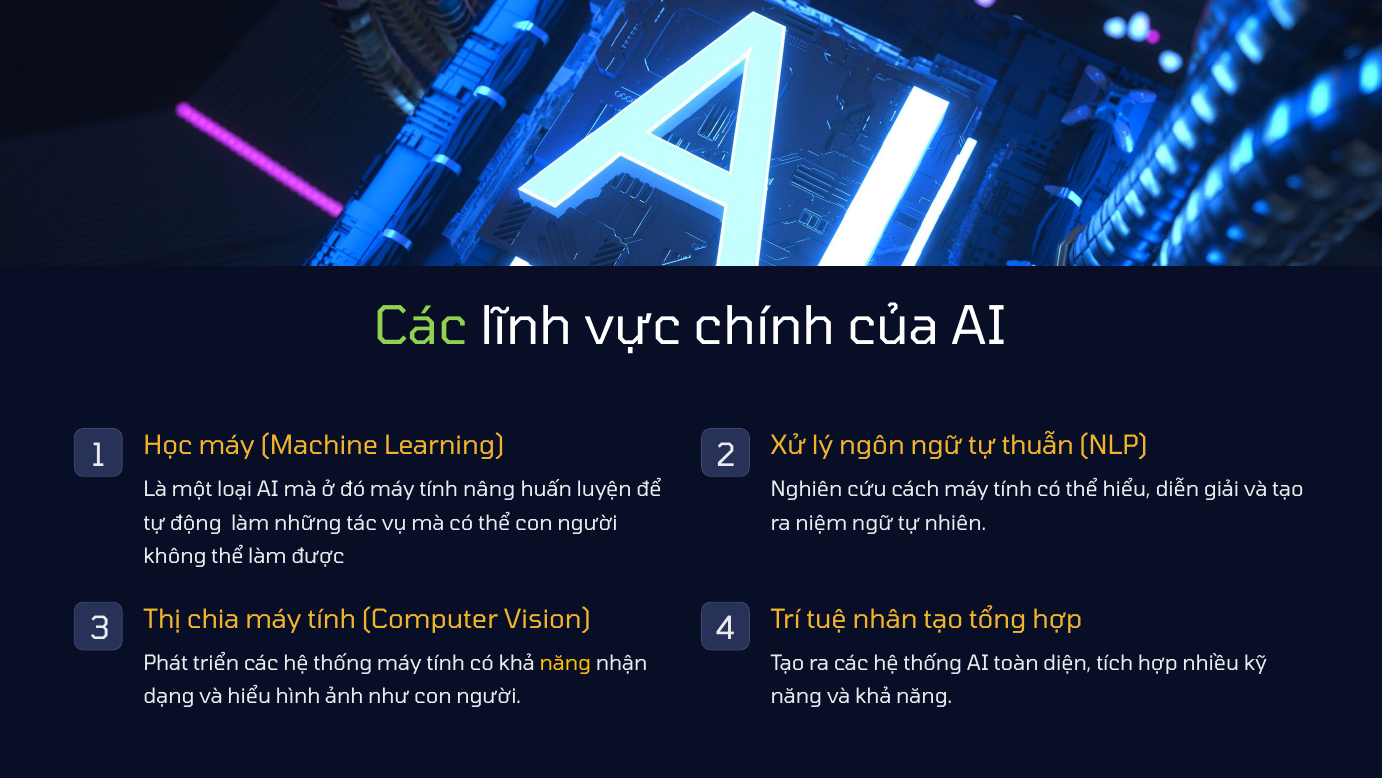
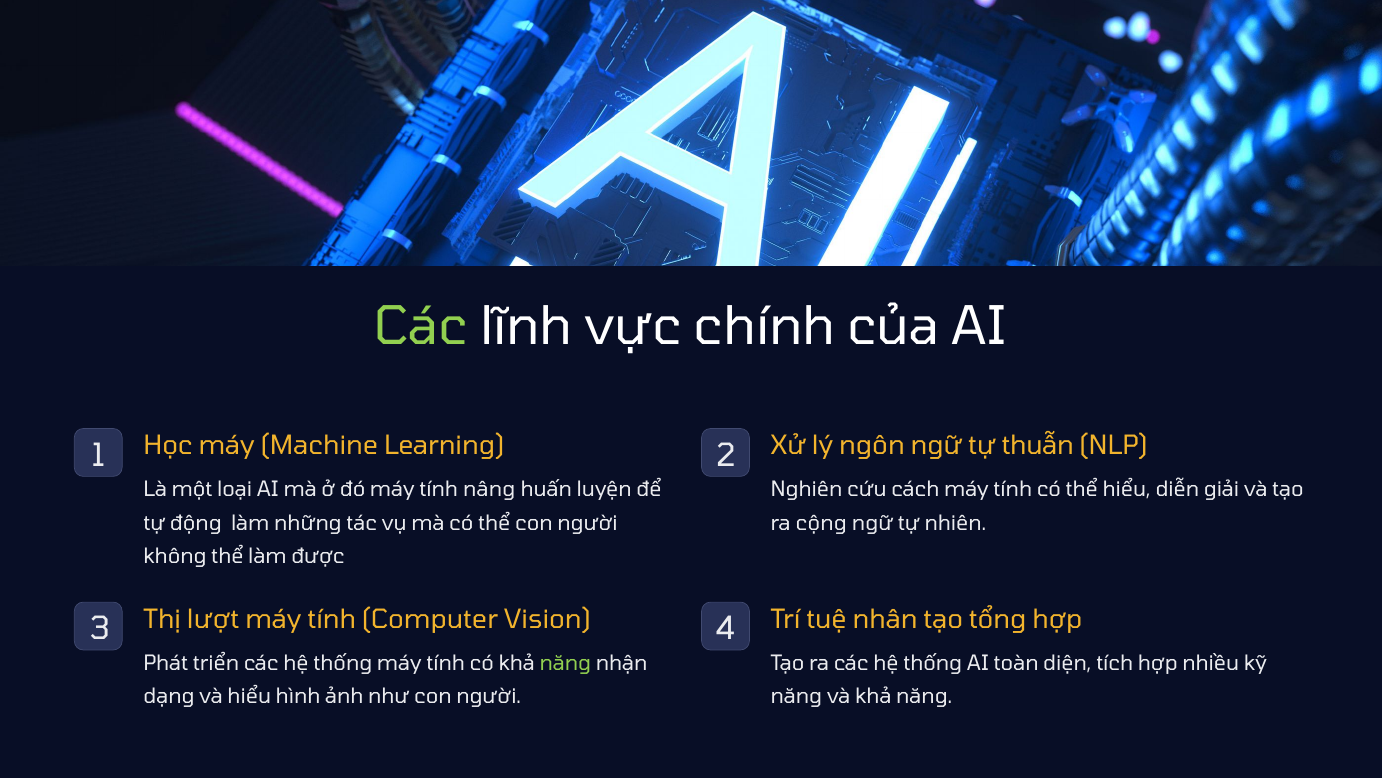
niệm: niệm -> cộng (821, 523)
chia: chia -> lượt (213, 619)
năng colour: yellow -> light green (565, 663)
